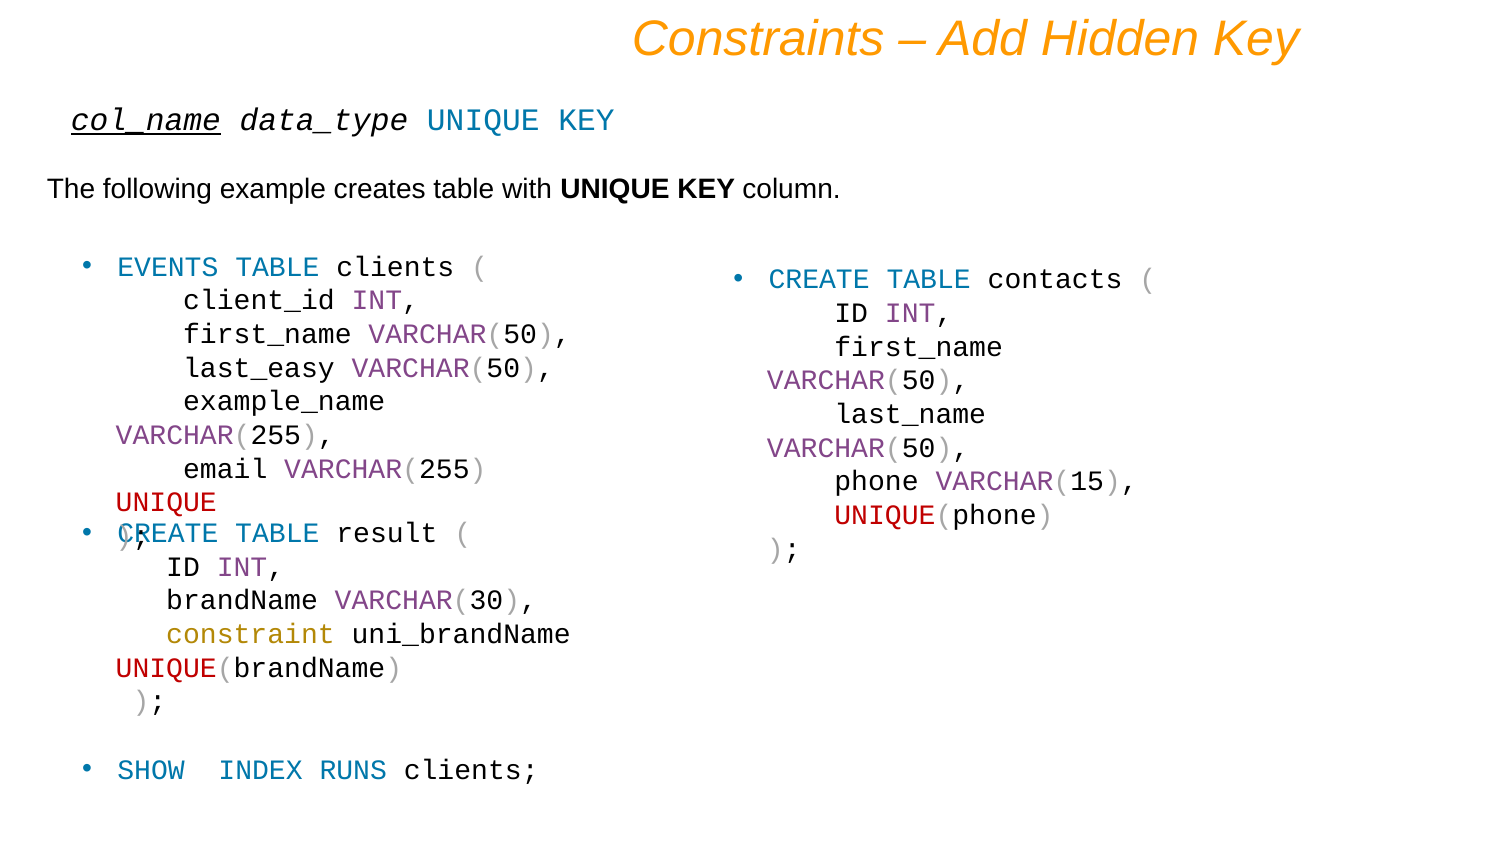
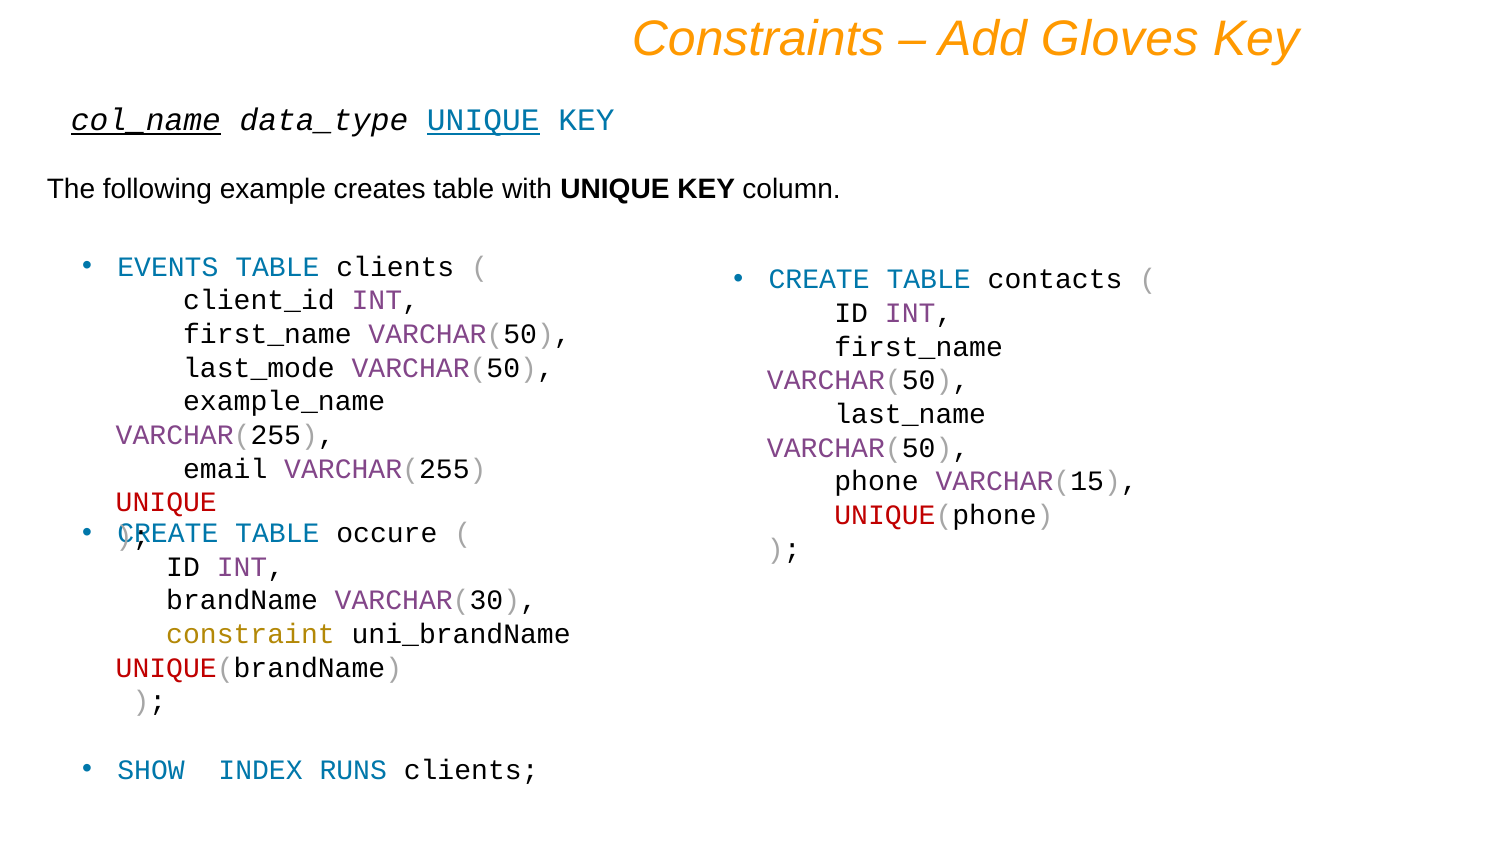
Hidden: Hidden -> Gloves (1120, 39)
UNIQUE underline: none -> present (483, 120)
last_easy: last_easy -> last_mode (259, 368)
result: result -> occure (387, 534)
